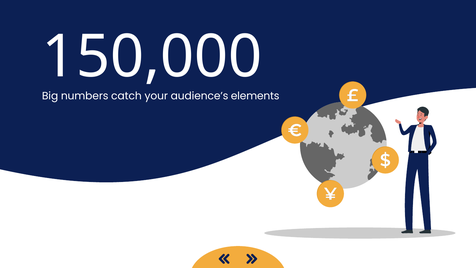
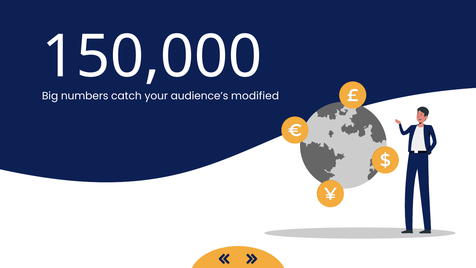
elements: elements -> modified (255, 96)
